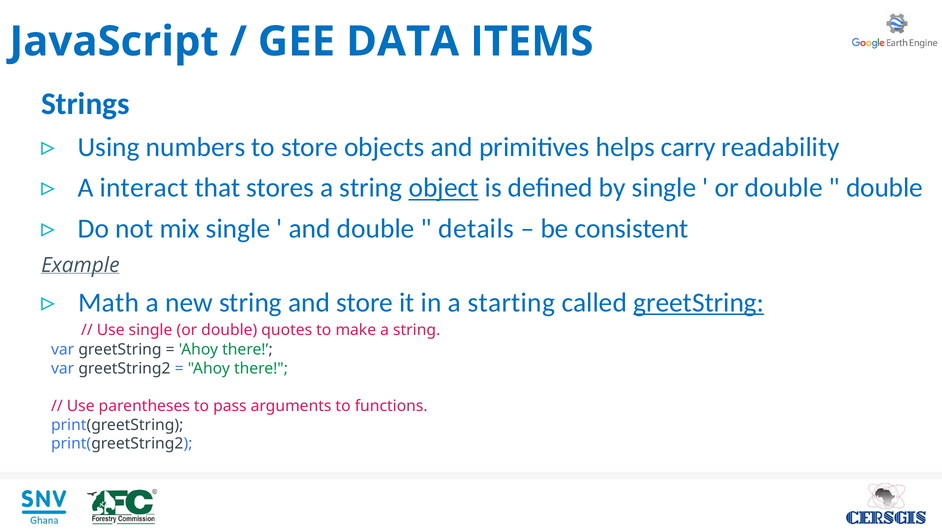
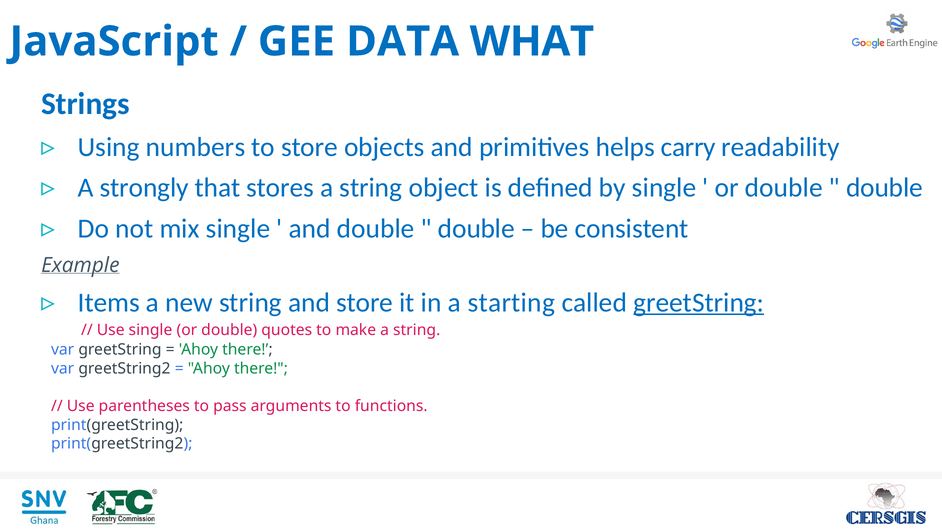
ITEMS: ITEMS -> WHAT (532, 42)
interact: interact -> strongly (144, 188)
object underline: present -> none (443, 188)
details: details -> double (476, 229)
Math: Math -> Items (109, 302)
